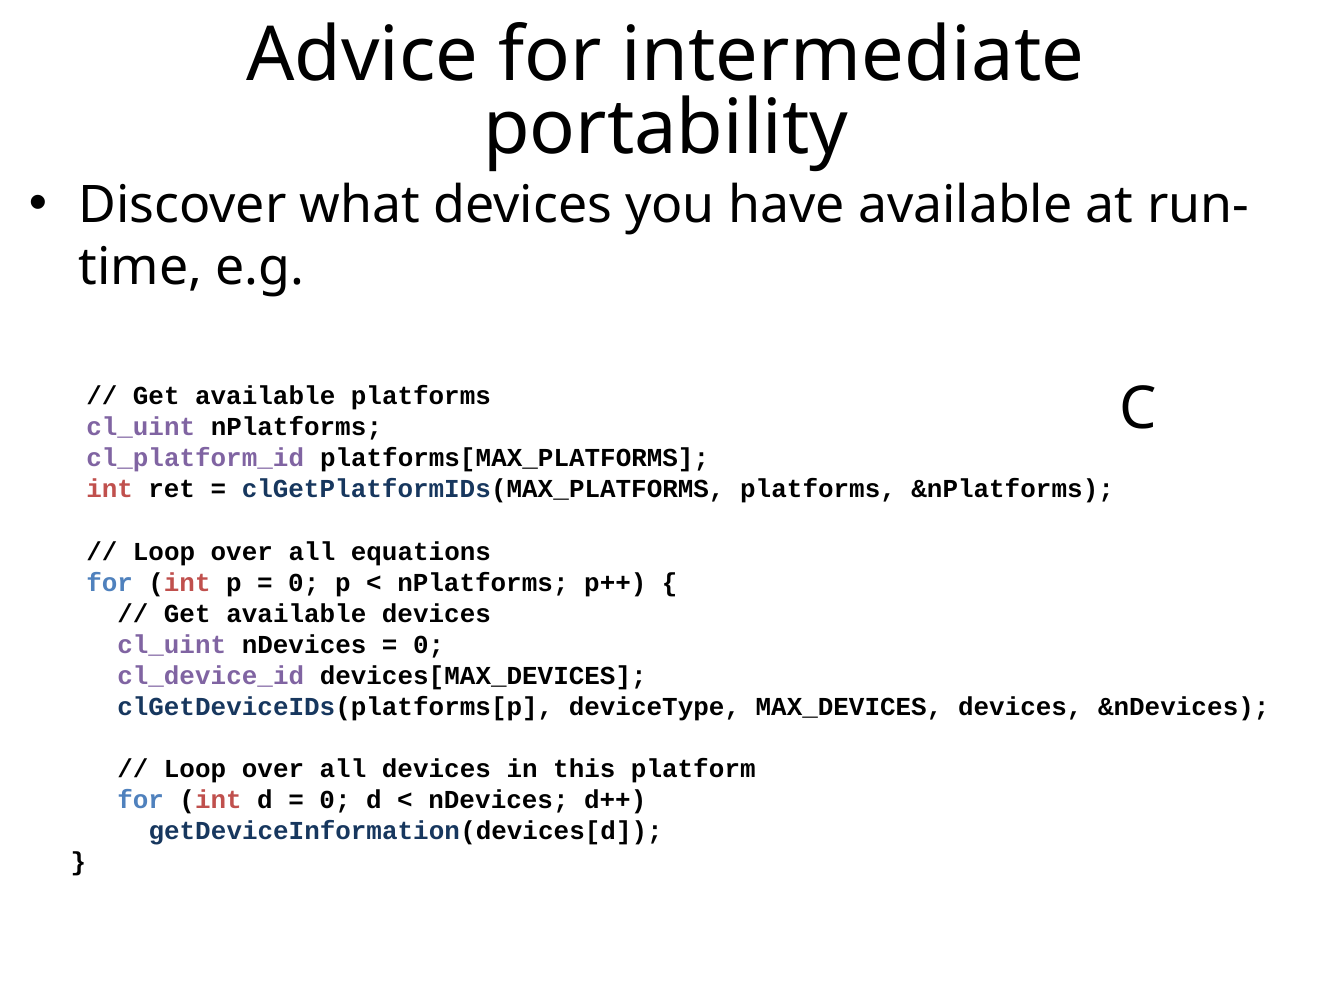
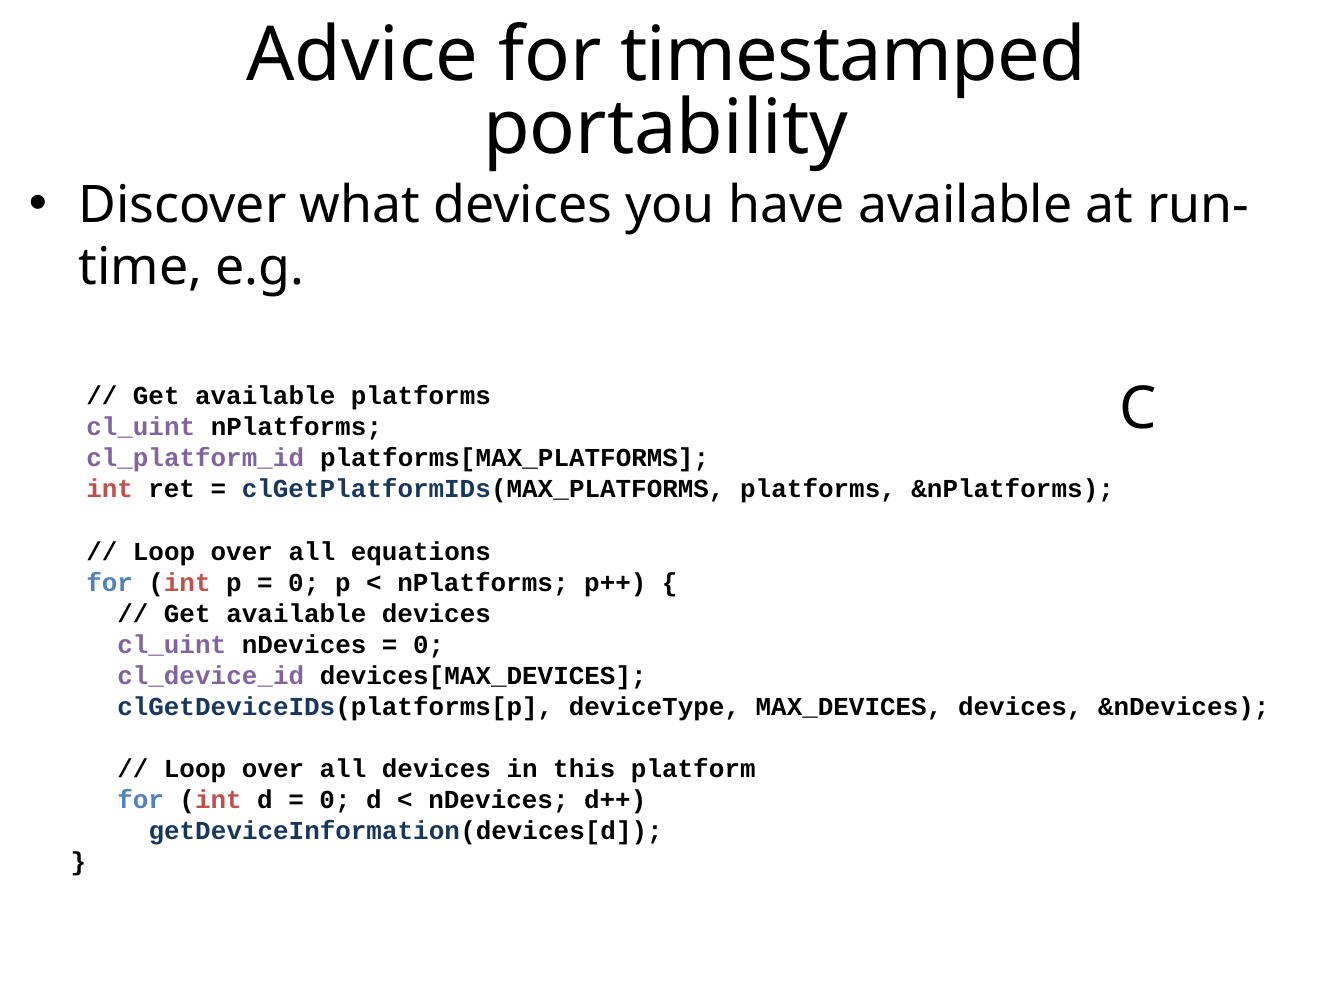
intermediate: intermediate -> timestamped (853, 55)
